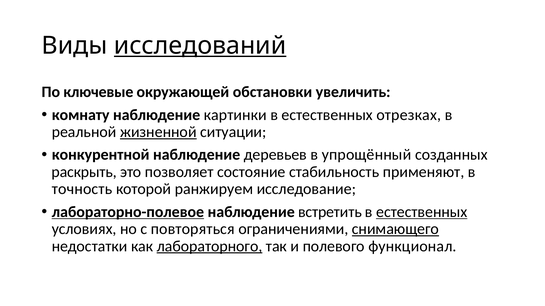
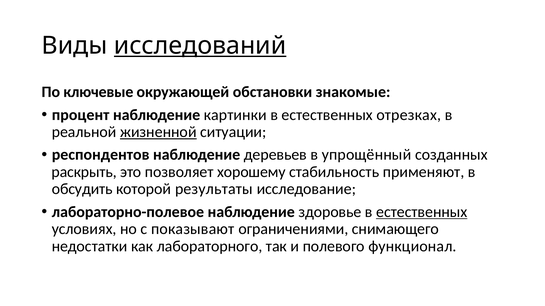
увеличить: увеличить -> знакомые (353, 92)
комнату: комнату -> процент (81, 115)
конкурентной: конкурентной -> респондентов (101, 155)
состояние: состояние -> хорошему (251, 172)
точность: точность -> обсудить (82, 189)
ранжируем: ранжируем -> результаты (214, 189)
лабораторно-полевое underline: present -> none (128, 212)
встретить: встретить -> здоровье (330, 212)
повторяться: повторяться -> показывают (193, 229)
снимающего underline: present -> none (395, 229)
лабораторного underline: present -> none (210, 247)
